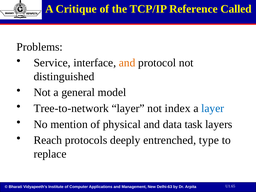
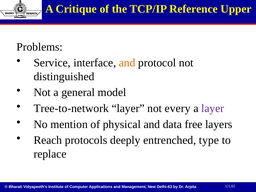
Called: Called -> Upper (236, 9)
index: index -> every (178, 108)
layer colour: blue -> purple (213, 108)
task: task -> free (194, 124)
